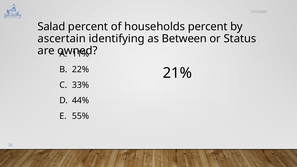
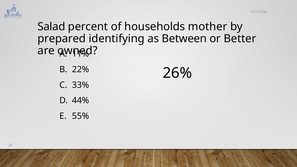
households percent: percent -> mother (208, 27)
ascertain: ascertain -> prepared (62, 39)
Status: Status -> Better (240, 39)
21%: 21% -> 26% (177, 73)
